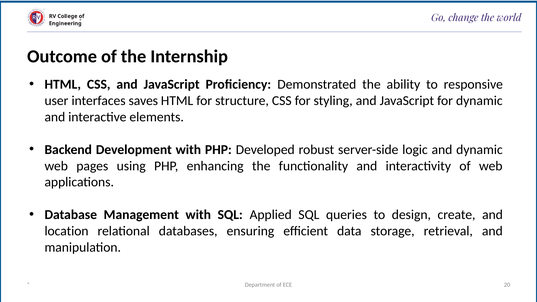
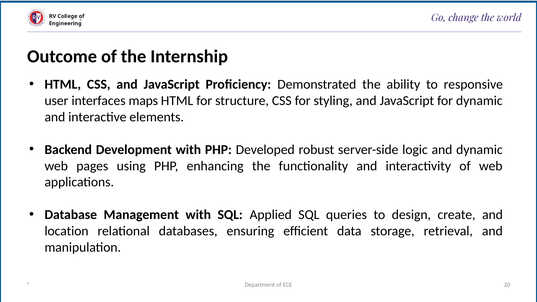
saves: saves -> maps (143, 101)
